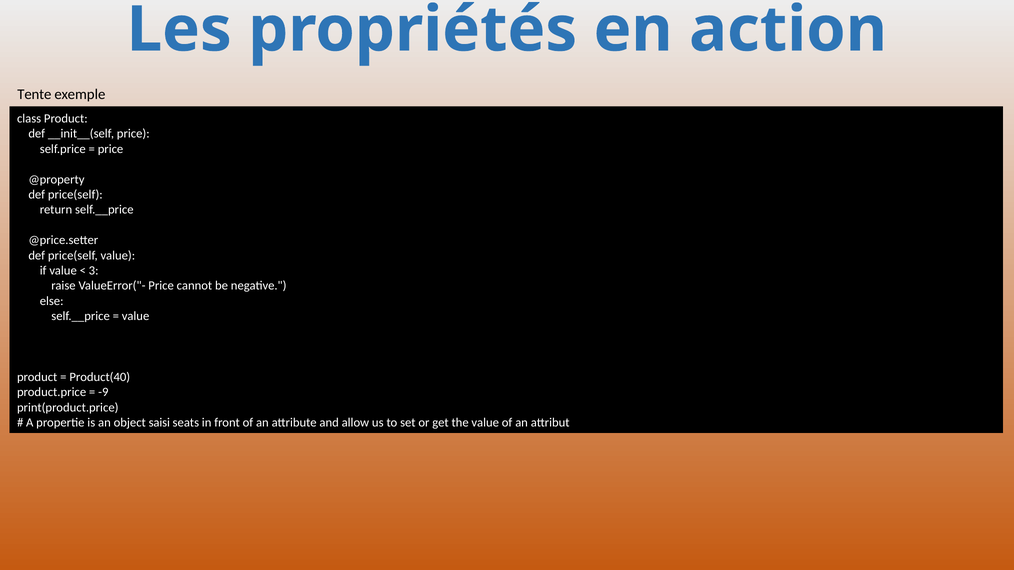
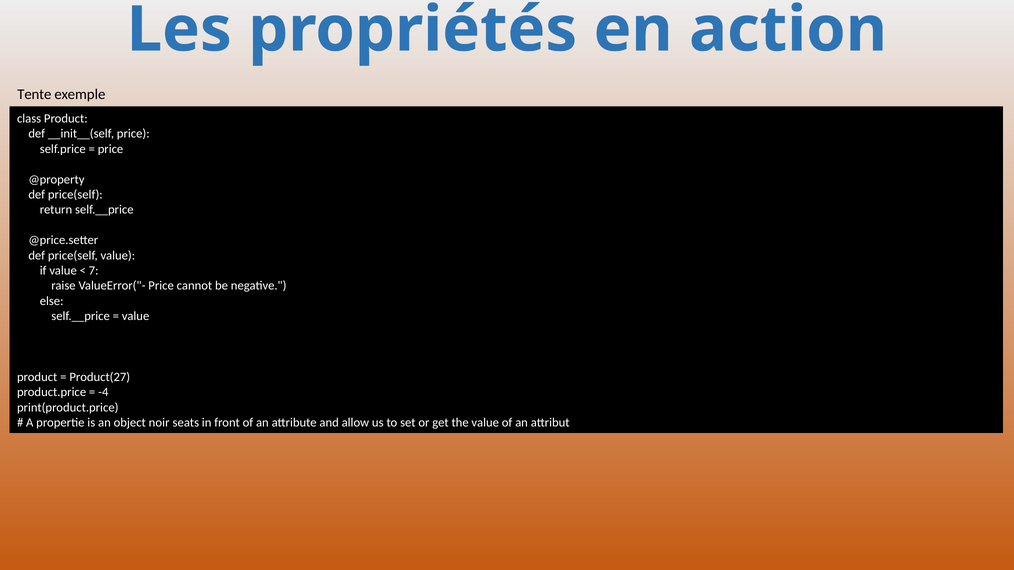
3: 3 -> 7 (94, 271)
Product(40: Product(40 -> Product(27 (100, 377)
-9: -9 -> -4 (103, 392)
saisi: saisi -> noir (159, 423)
